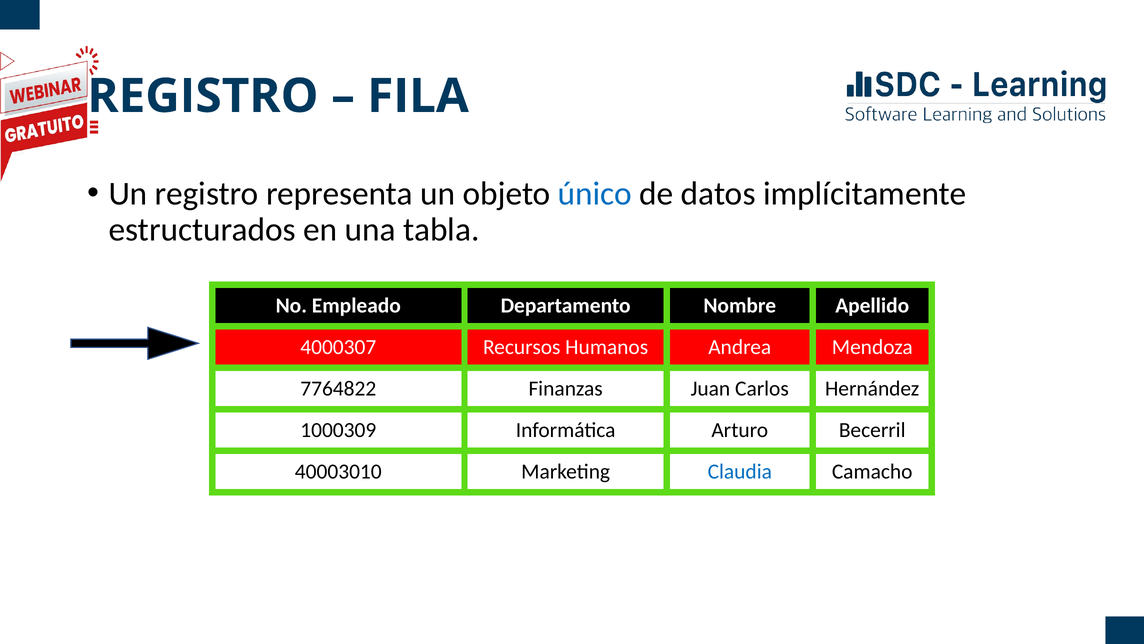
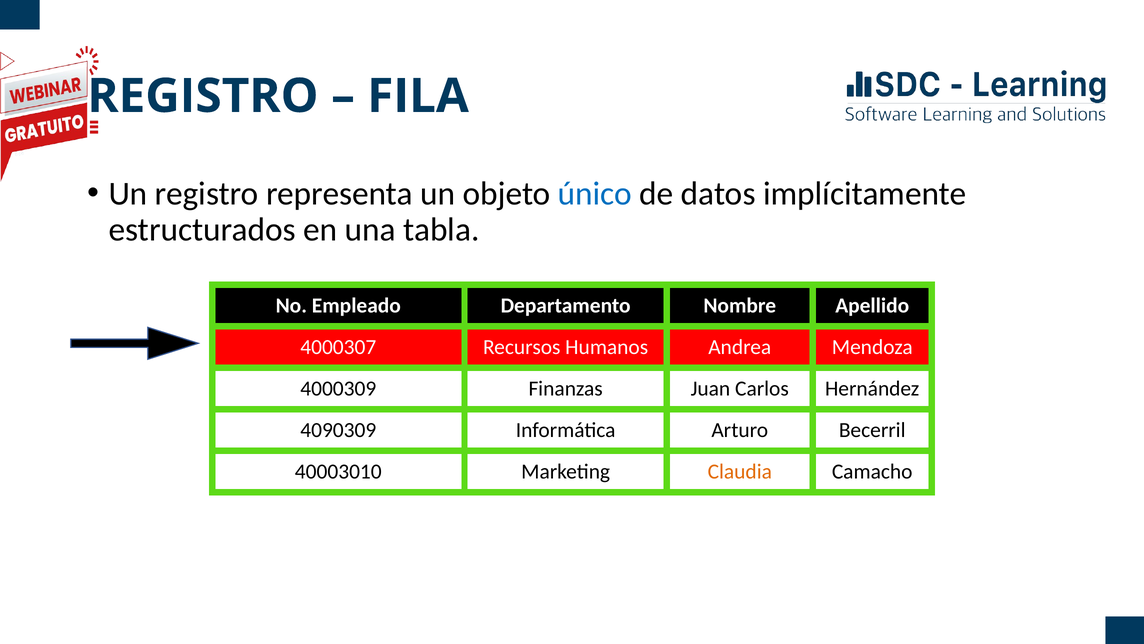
7764822: 7764822 -> 4000309 (338, 388)
1000309: 1000309 -> 4090309 (338, 430)
Claudia colour: blue -> orange (740, 471)
